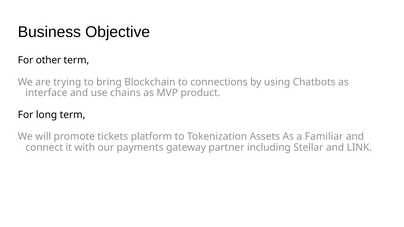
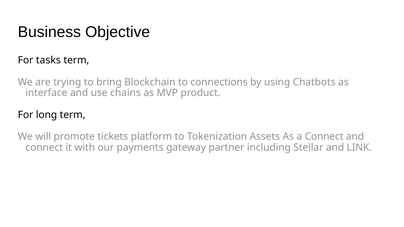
other: other -> tasks (48, 60)
a Familiar: Familiar -> Connect (324, 137)
